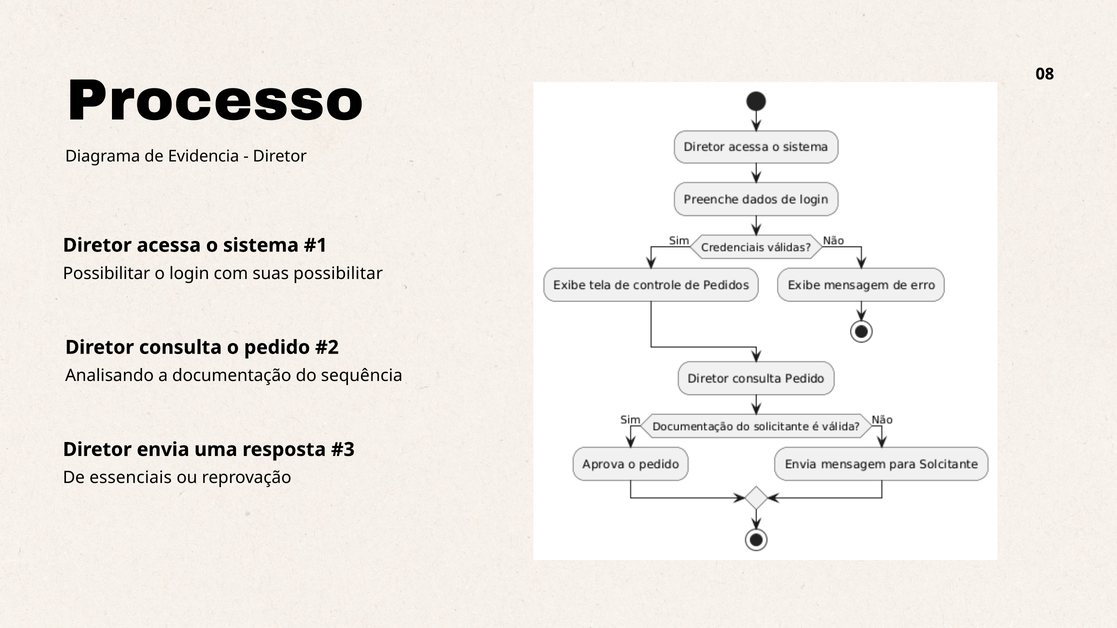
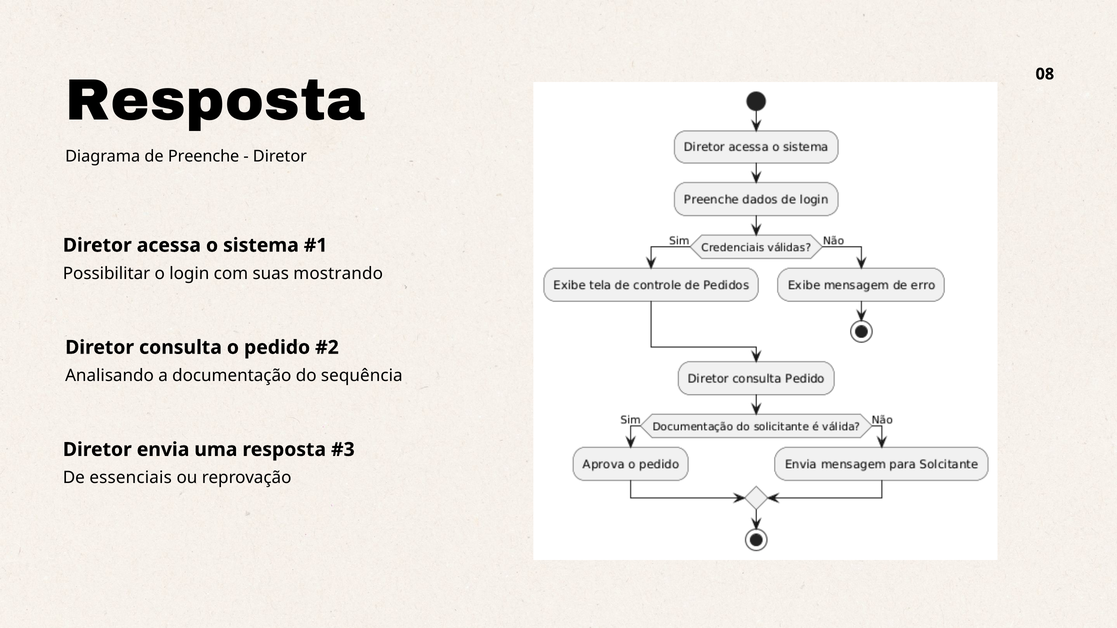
Processo: Processo -> Resposta (215, 101)
Evidencia: Evidencia -> Preenche (204, 157)
suas possibilitar: possibilitar -> mostrando (338, 274)
